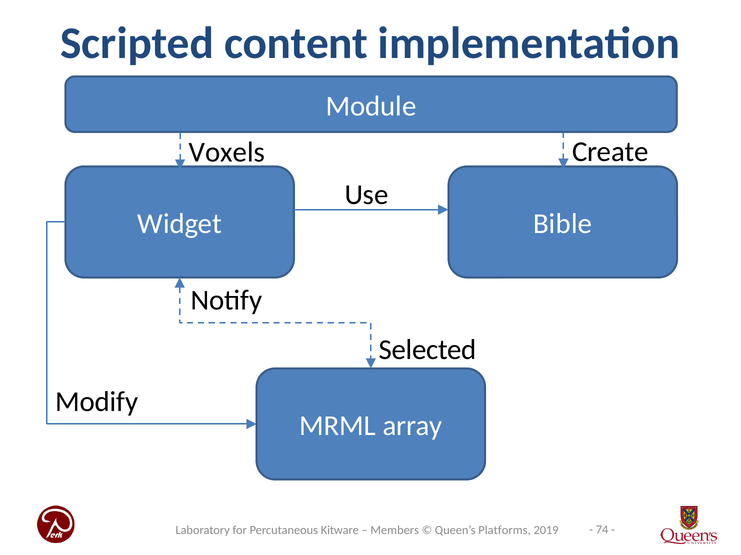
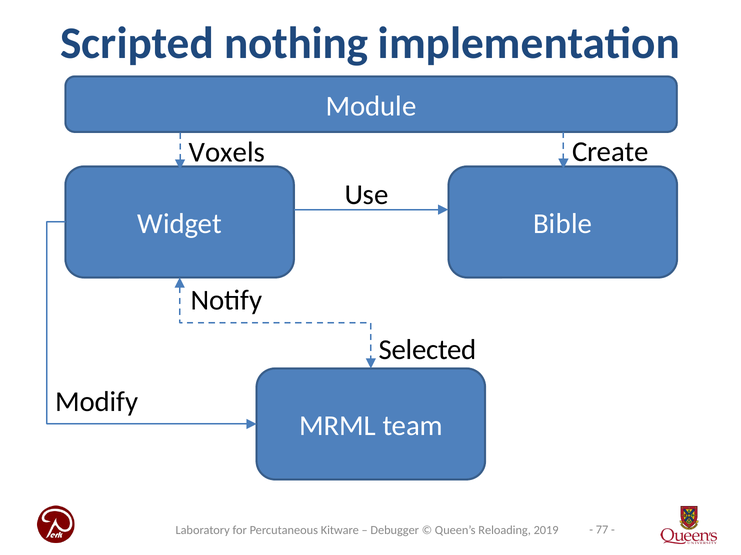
content: content -> nothing (296, 43)
array: array -> team (413, 427)
74: 74 -> 77 (602, 531)
Members: Members -> Debugger (395, 531)
Platforms: Platforms -> Reloading (505, 531)
